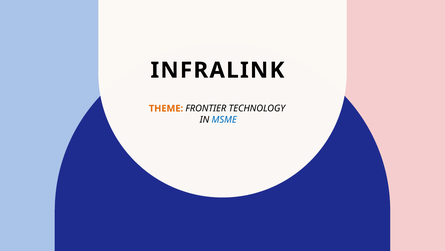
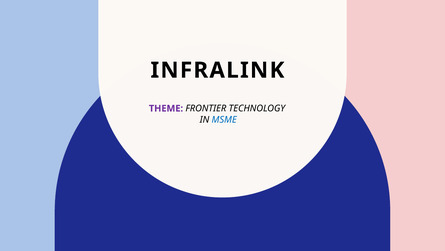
THEME colour: orange -> purple (166, 108)
